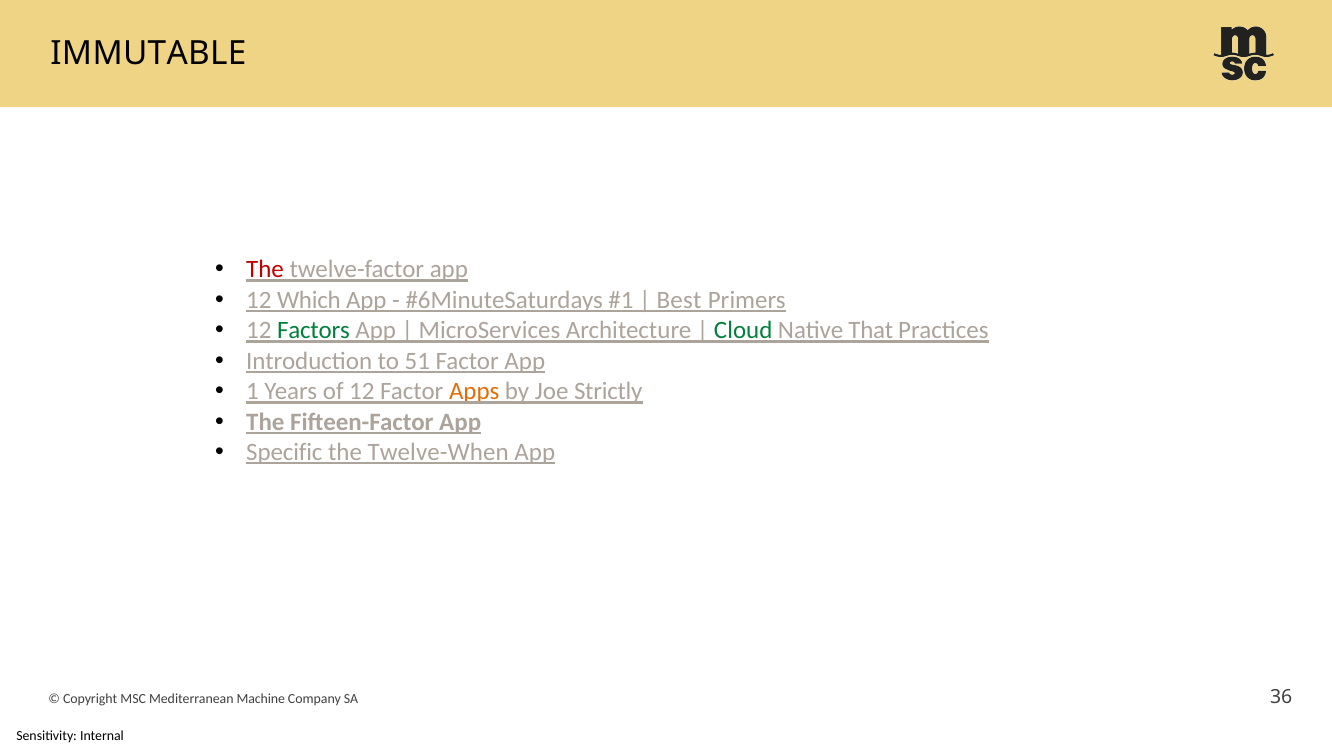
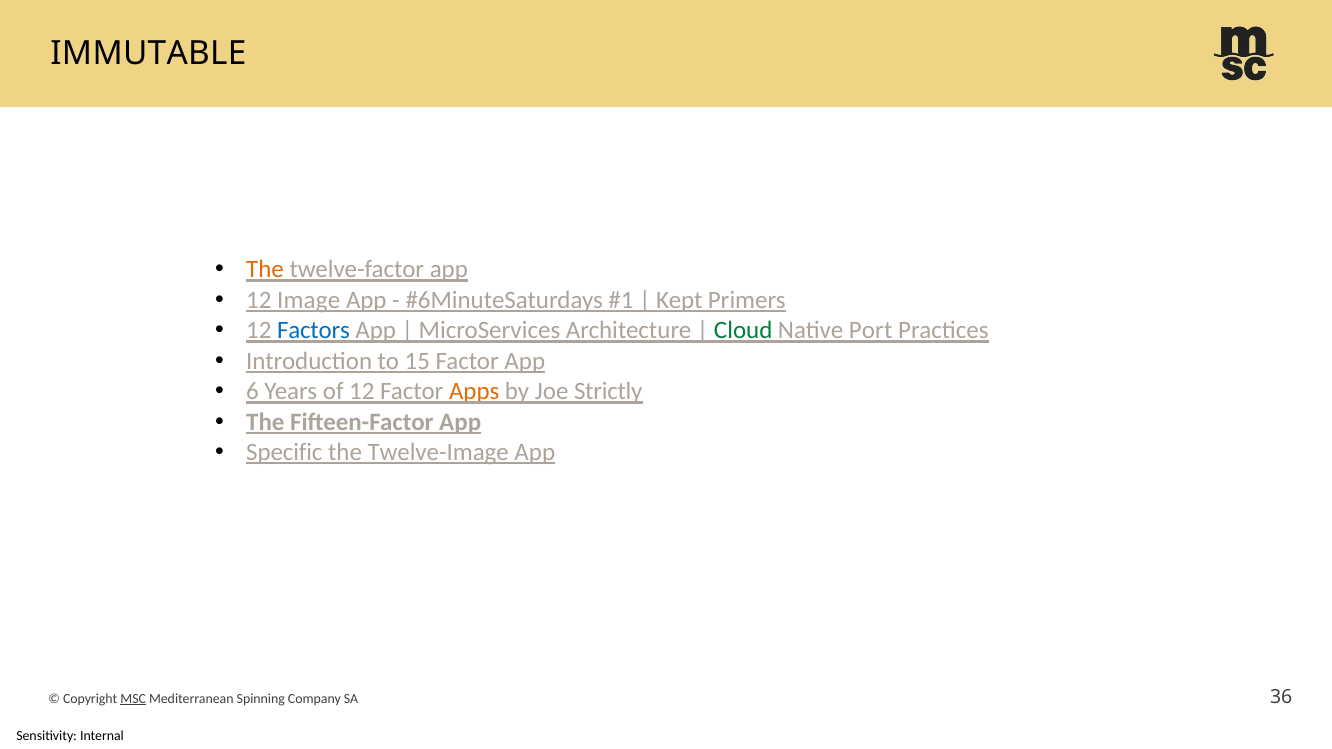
The colour: red -> orange (265, 270)
Which: Which -> Image (309, 300)
Best: Best -> Kept (679, 300)
Factors colour: green -> blue (313, 331)
That: That -> Port (871, 331)
51: 51 -> 15 (417, 361)
1: 1 -> 6 (253, 392)
Twelve-When: Twelve-When -> Twelve-Image (438, 453)
MSC underline: none -> present (133, 699)
Machine: Machine -> Spinning (261, 699)
